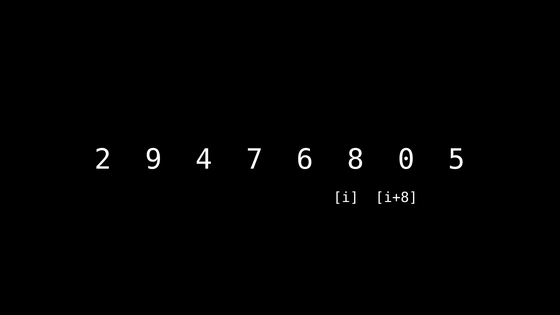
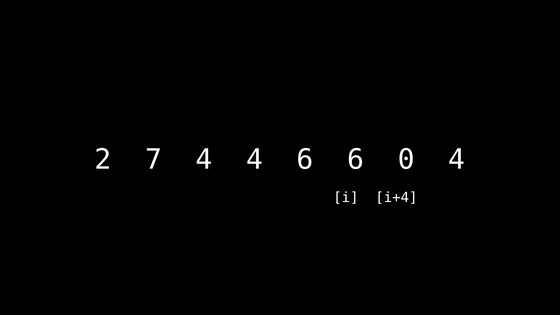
9: 9 -> 7 (153, 159)
4 7: 7 -> 4 (255, 159)
6 8: 8 -> 6 (356, 159)
0 5: 5 -> 4 (457, 159)
i+8: i+8 -> i+4 (396, 198)
